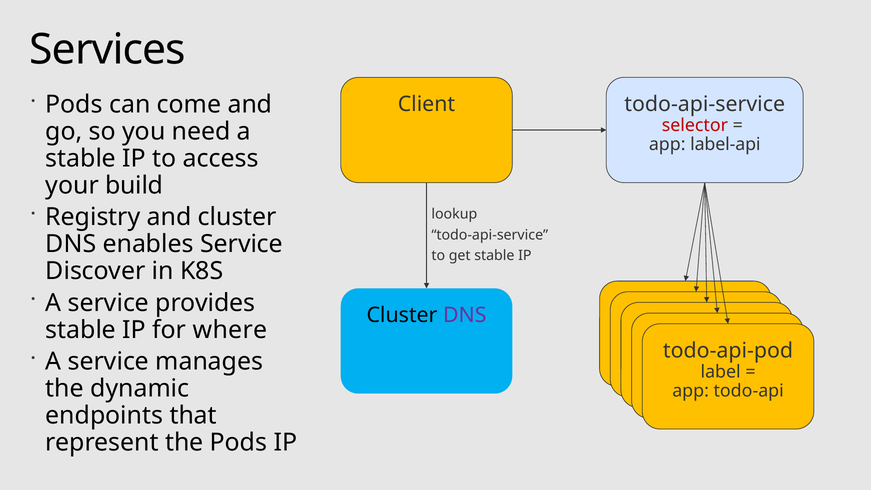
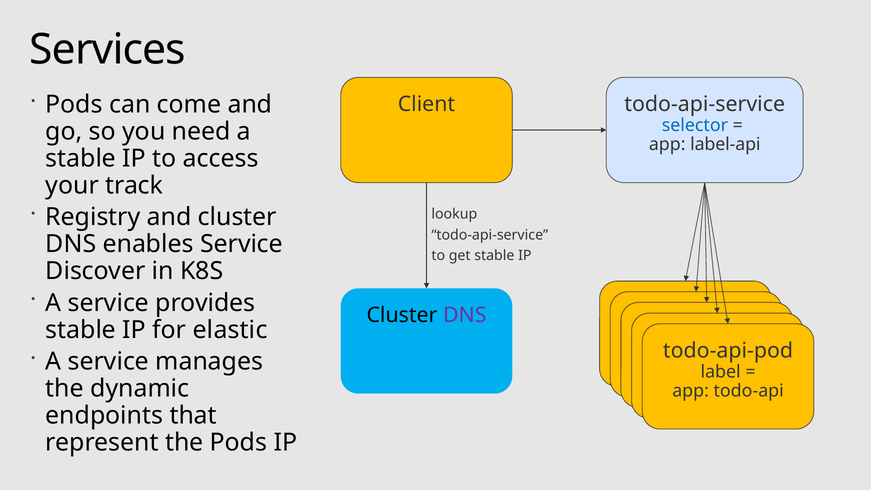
selector colour: red -> blue (695, 125)
build: build -> track (134, 185)
where: where -> elastic (230, 330)
